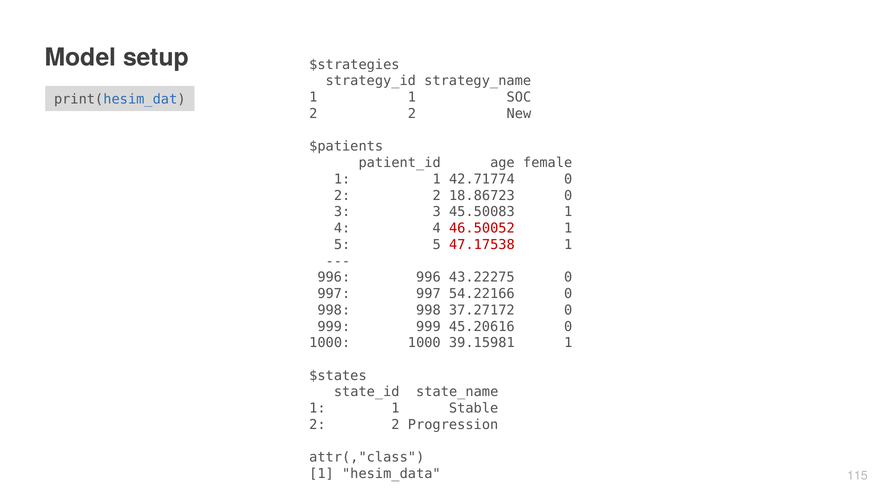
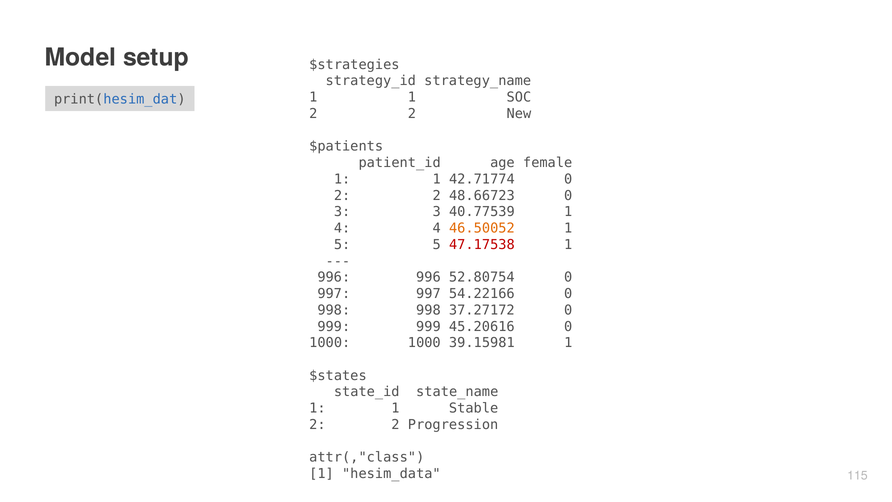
18.86723: 18.86723 -> 48.66723 (482, 195)
45.50083: 45.50083 -> 40.77539 (482, 212)
46.50052 colour: red -> orange (482, 228)
43.22275: 43.22275 -> 52.80754 (482, 277)
